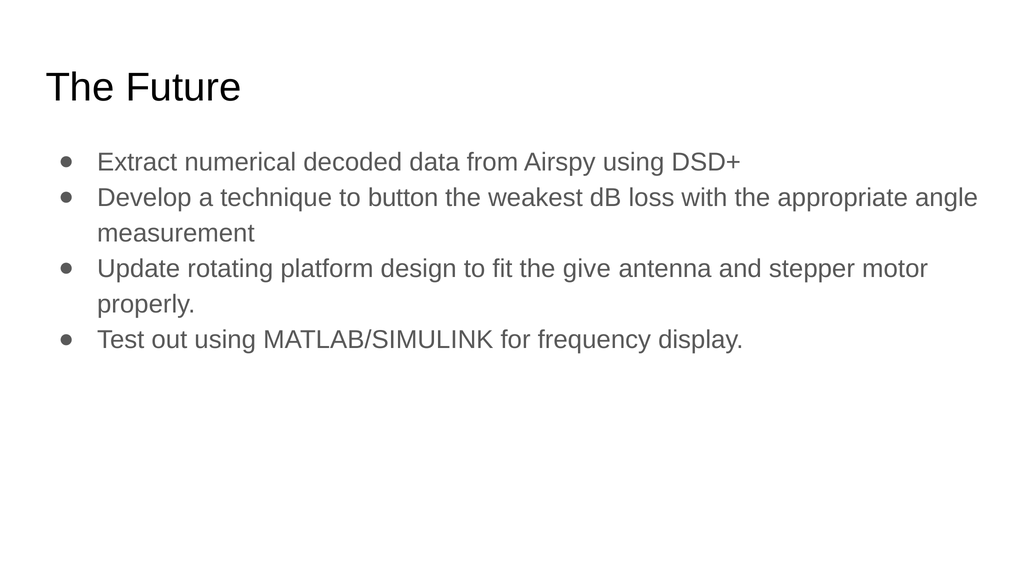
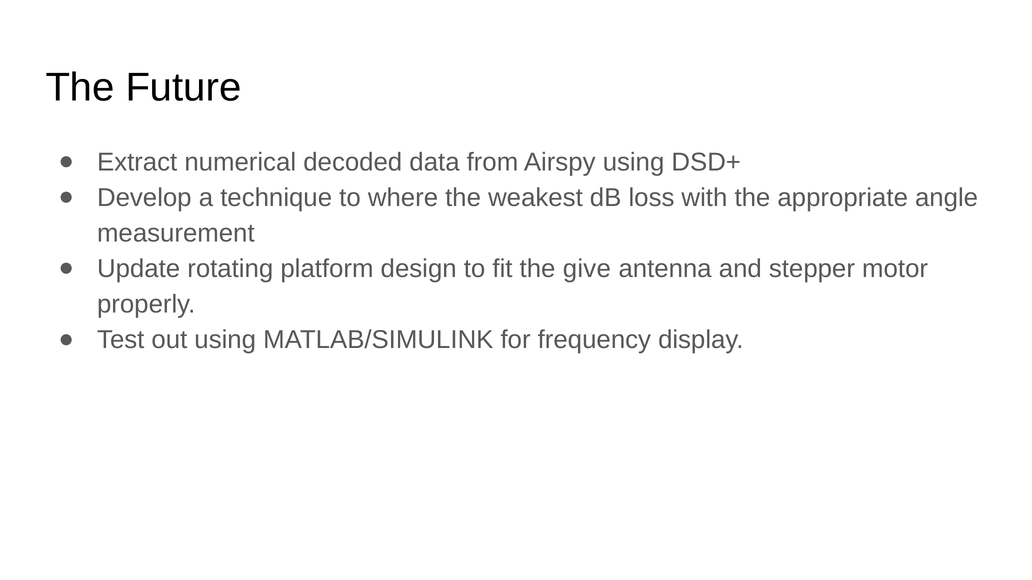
button: button -> where (403, 198)
